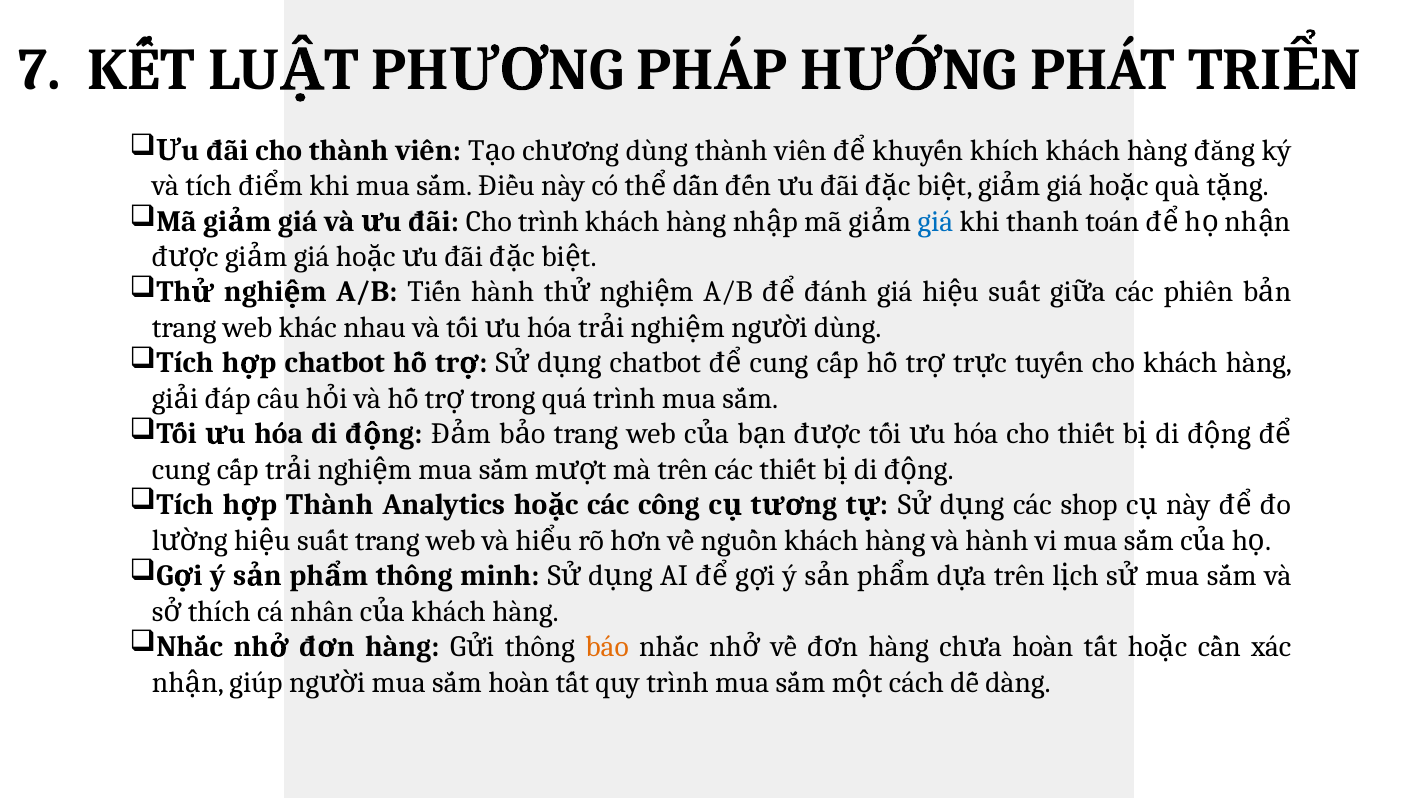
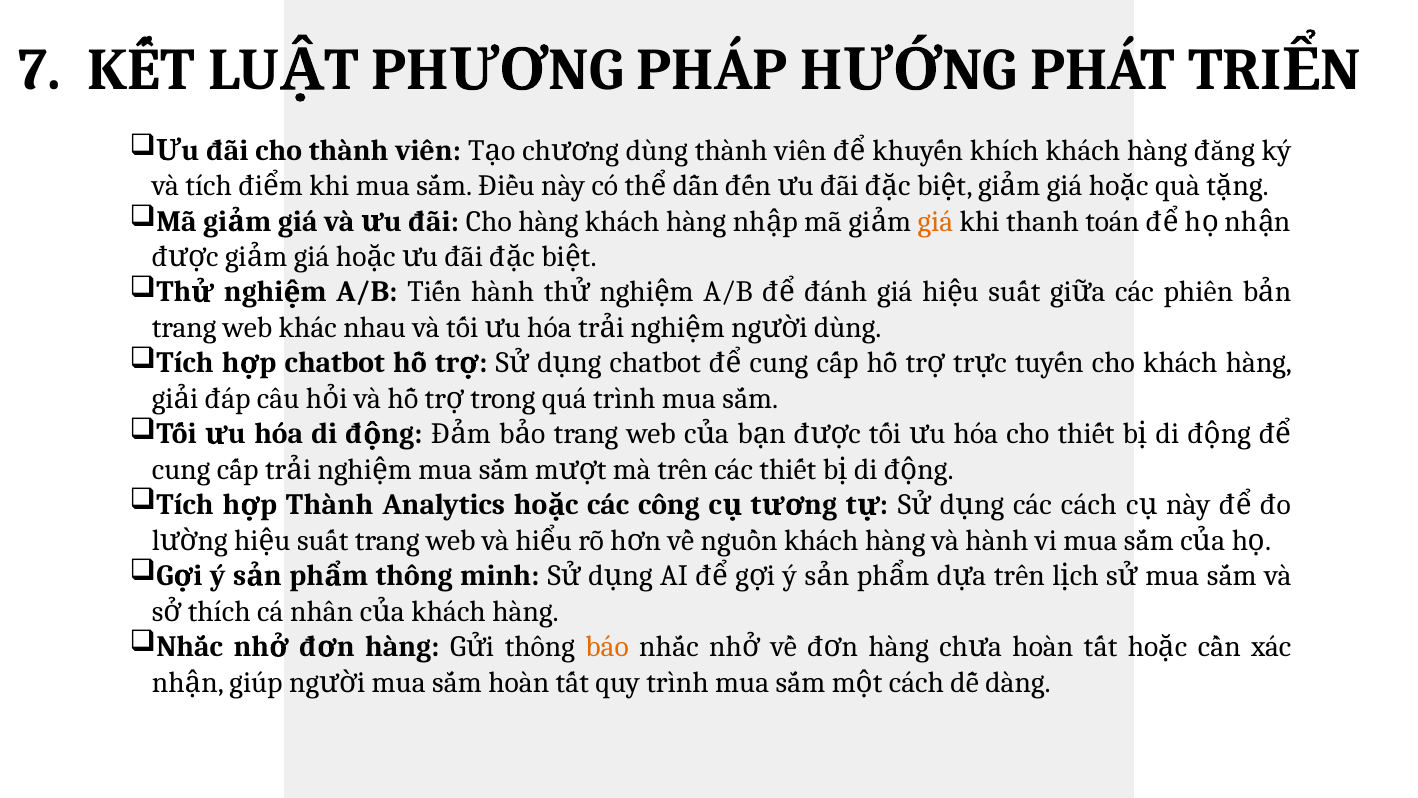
Cho trình: trình -> hàng (548, 221)
giá colour: blue -> orange (935, 221)
các shop: shop -> cách (1089, 505)
